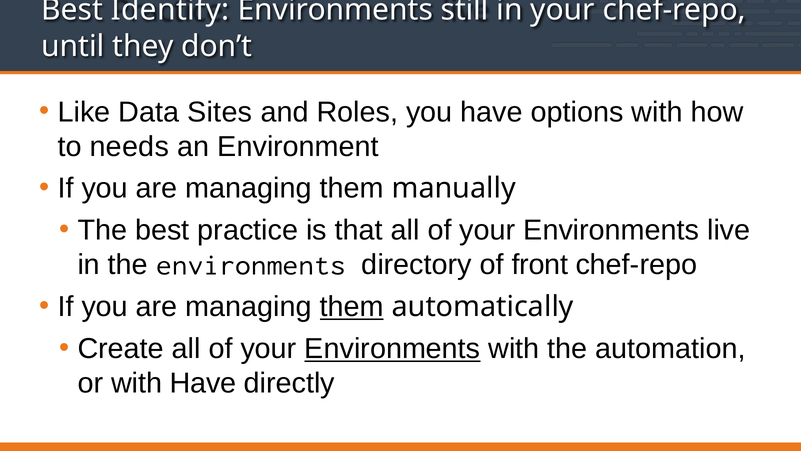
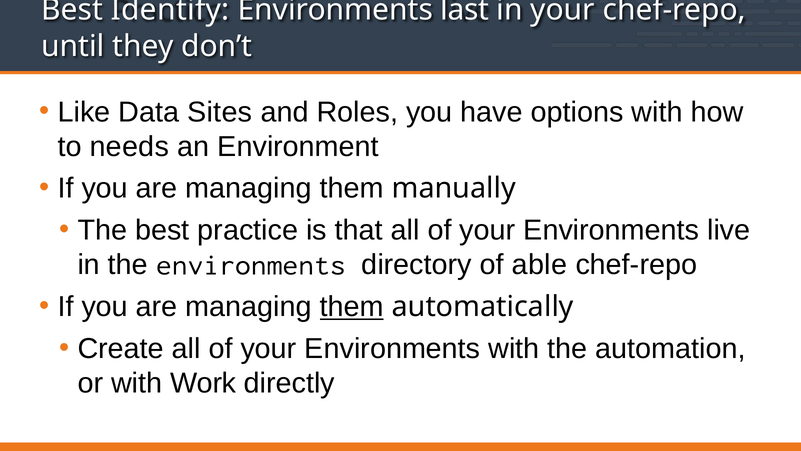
still: still -> last (465, 10)
front: front -> able (539, 265)
Environments underline: present -> none (392, 348)
with Have: Have -> Work (203, 383)
